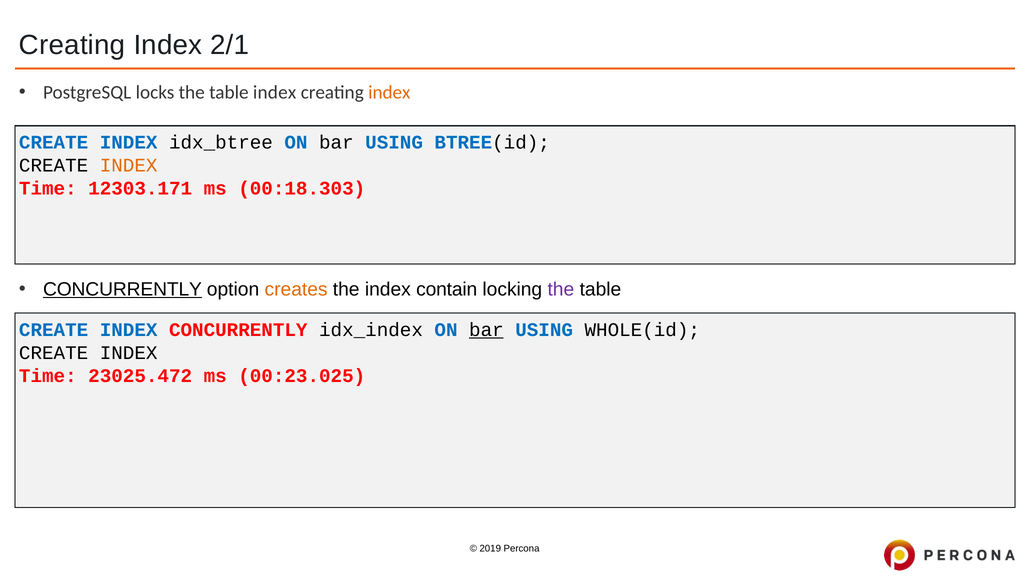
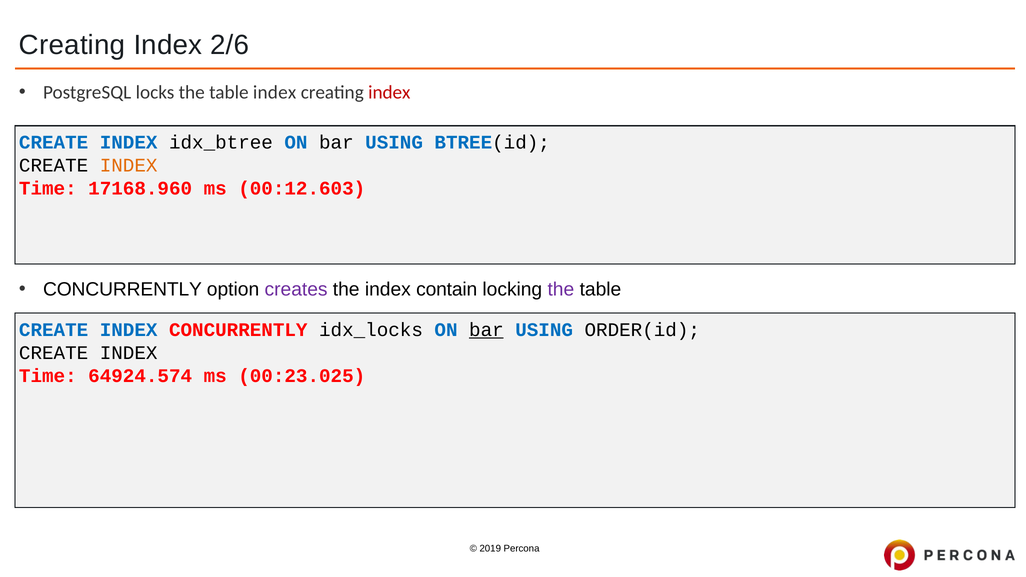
2/1: 2/1 -> 2/6 (230, 45)
index colour: orange -> red (389, 92)
12303.171: 12303.171 -> 17168.960 (140, 189)
00:18.303: 00:18.303 -> 00:12.603 (302, 189)
CONCURRENTLY underline: present -> none (122, 289)
creates colour: orange -> purple (296, 289)
idx_index: idx_index -> idx_locks (371, 330)
WHOLE(id: WHOLE(id -> ORDER(id (642, 330)
23025.472: 23025.472 -> 64924.574 (140, 376)
